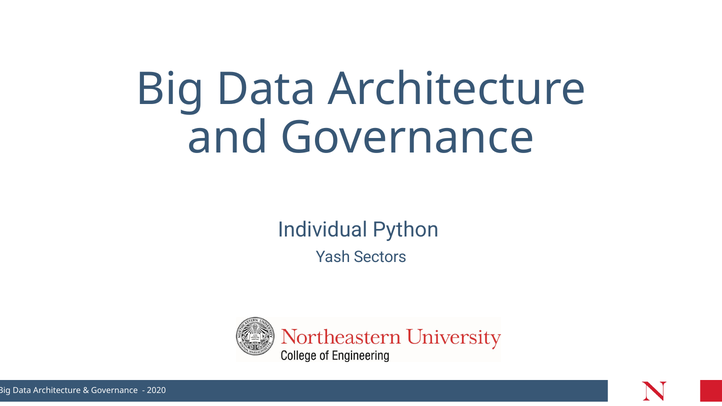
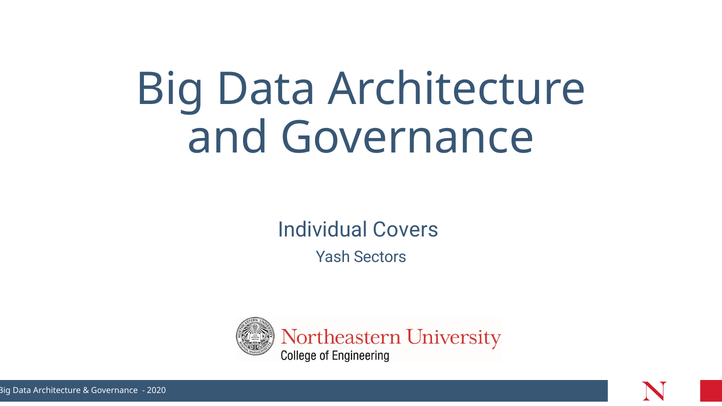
Python: Python -> Covers (406, 230)
